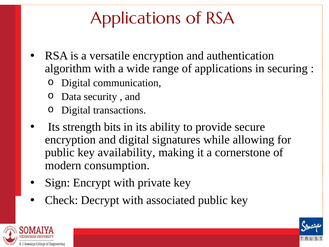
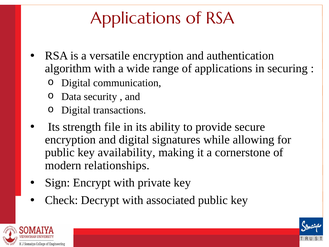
bits: bits -> file (112, 127)
consumption: consumption -> relationships (117, 165)
